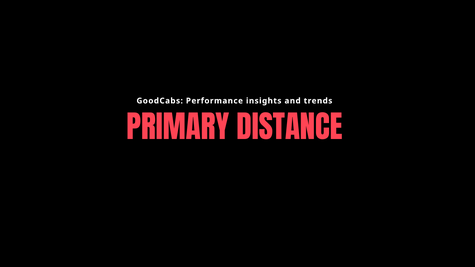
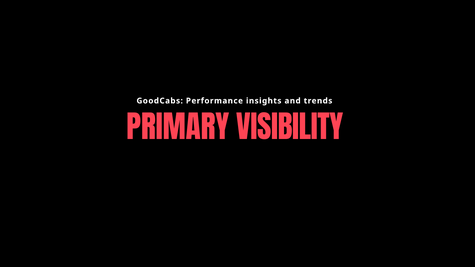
DISTANCE: DISTANCE -> VISIBILITY (290, 129)
